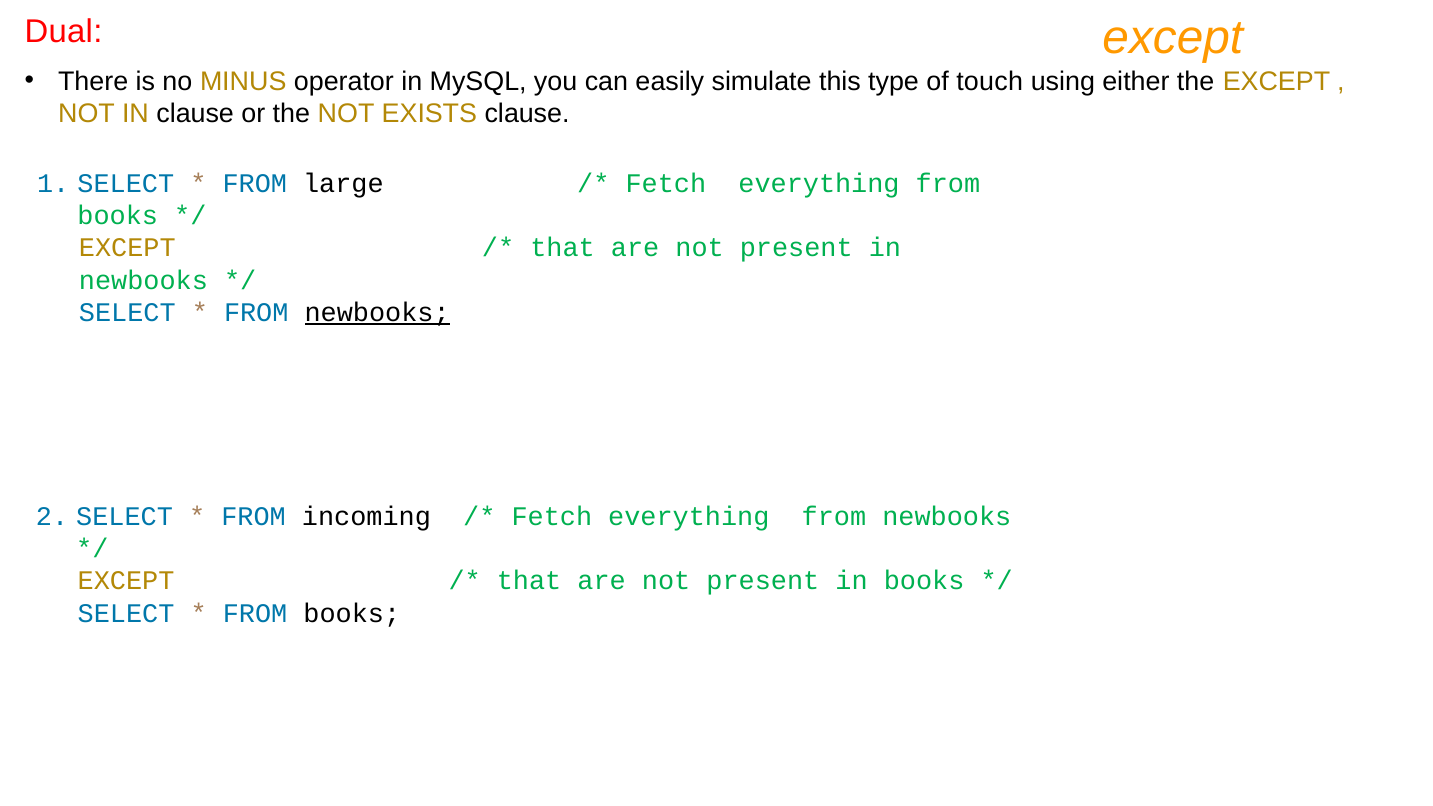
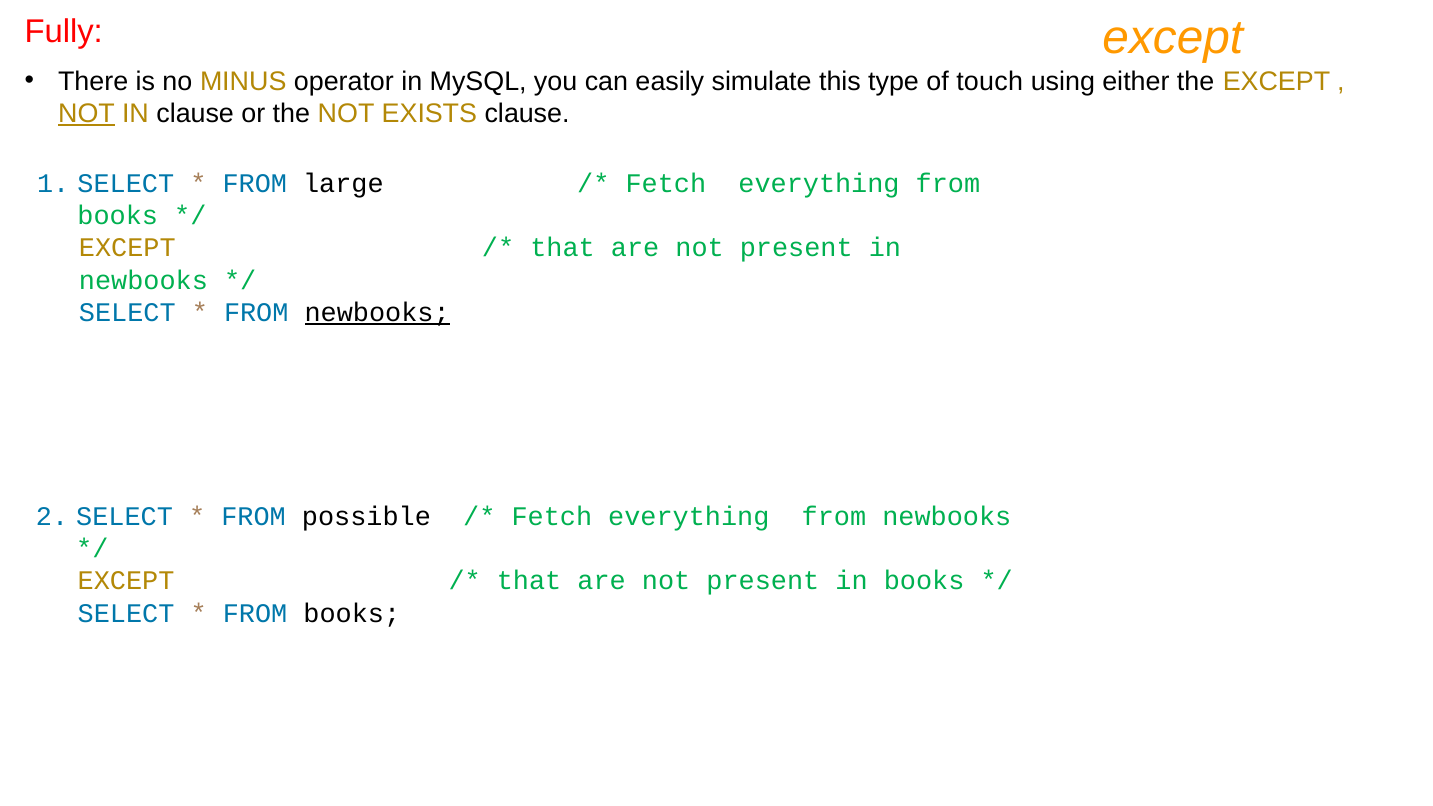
Dual: Dual -> Fully (64, 32)
NOT underline: none -> present (86, 114)
incoming: incoming -> possible (366, 517)
